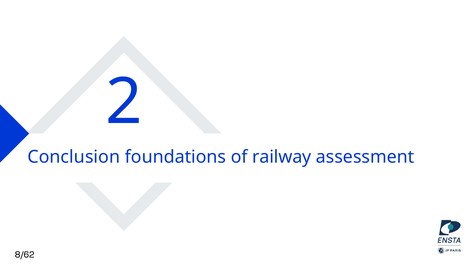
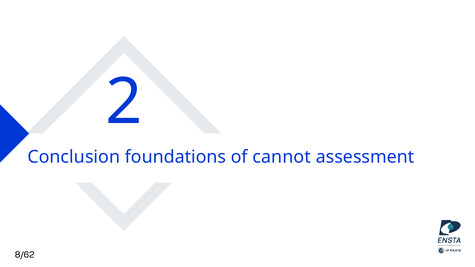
railway: railway -> cannot (282, 157)
